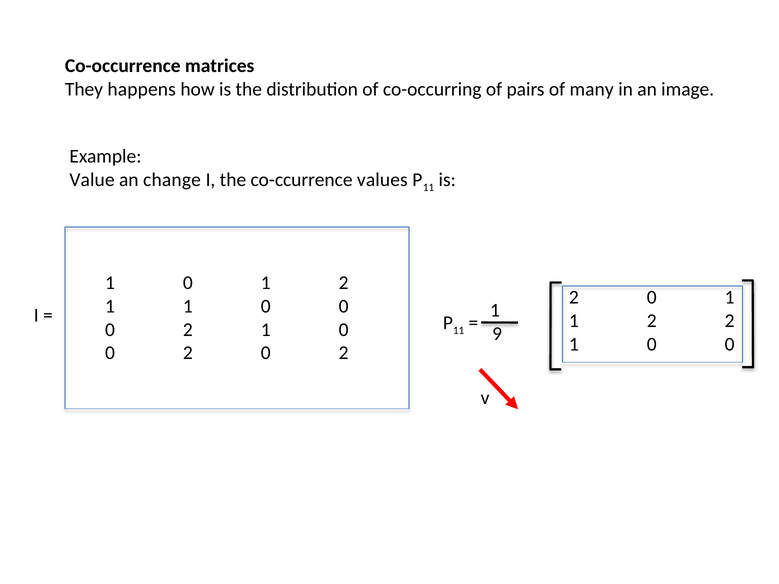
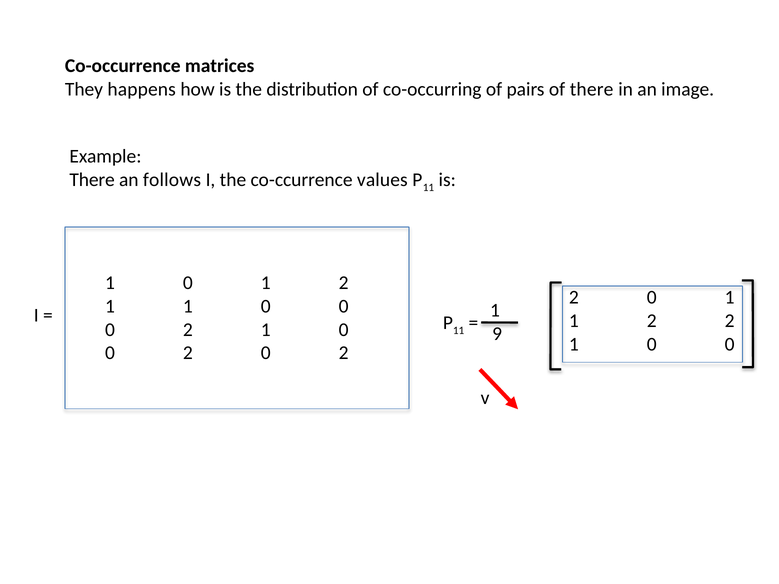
of many: many -> there (592, 89)
Value: Value -> There (92, 180)
change: change -> follows (172, 180)
